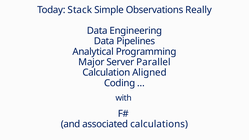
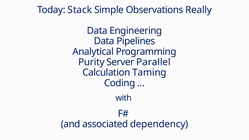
Major: Major -> Purity (91, 62)
Aligned: Aligned -> Taming (149, 73)
calculations: calculations -> dependency (159, 124)
